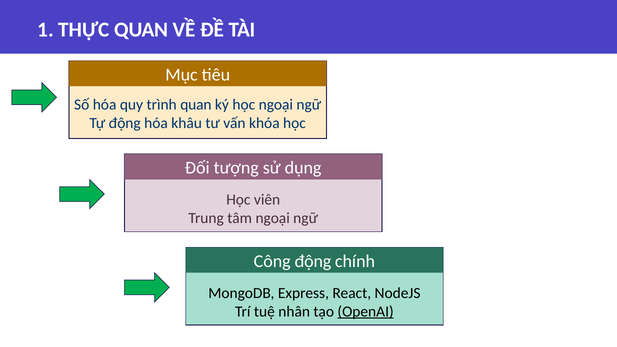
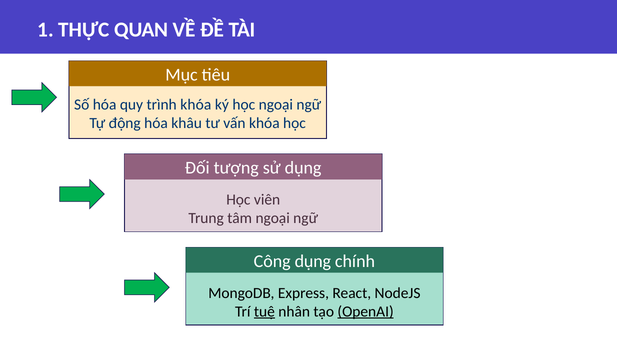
trình quan: quan -> khóa (196, 105)
Công động: động -> dụng (313, 261)
tuệ underline: none -> present (264, 312)
